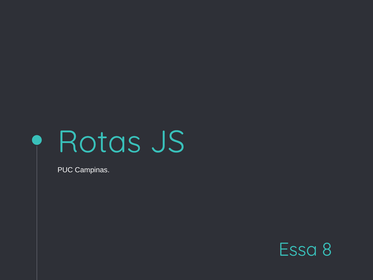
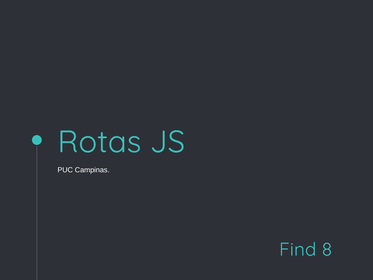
Essa: Essa -> Find (298, 249)
